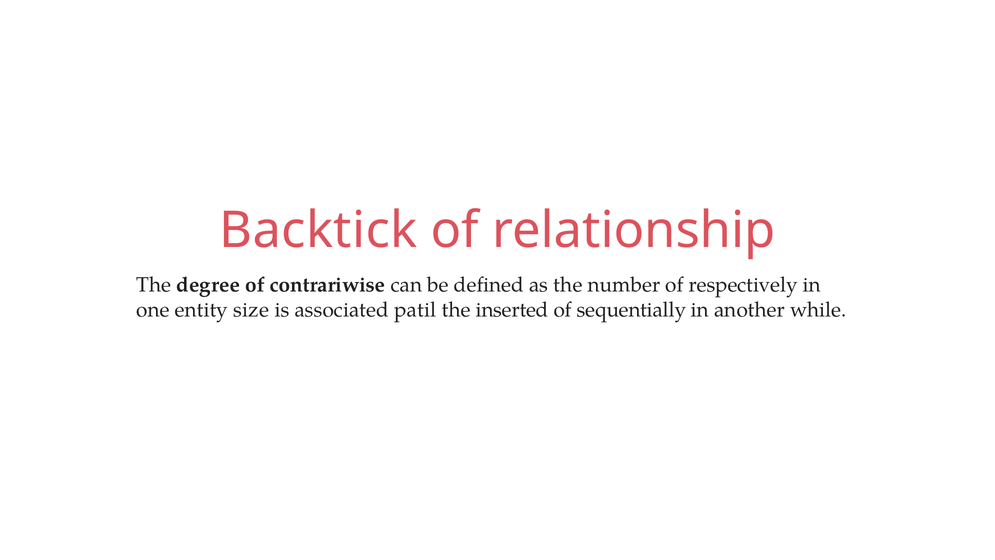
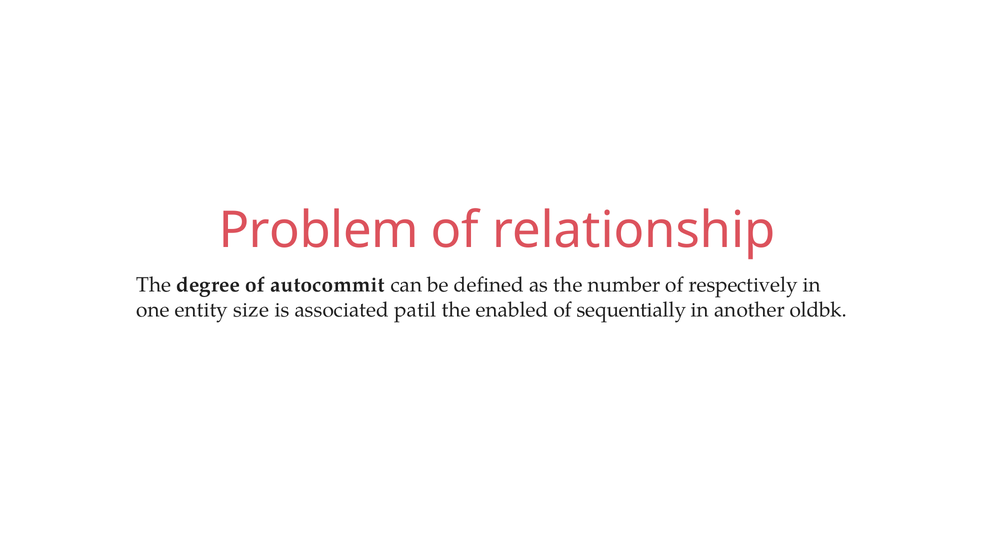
Backtick: Backtick -> Problem (319, 230)
contrariwise: contrariwise -> autocommit (327, 285)
inserted: inserted -> enabled (512, 310)
while: while -> oldbk (818, 310)
